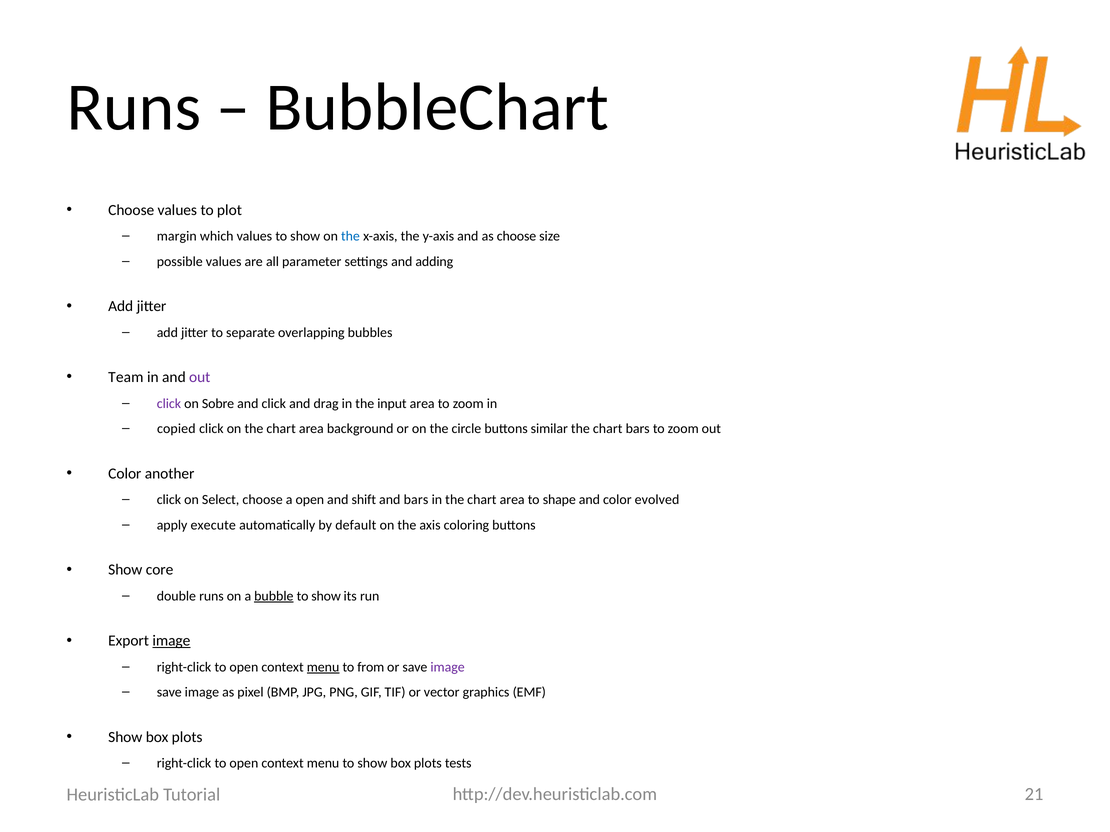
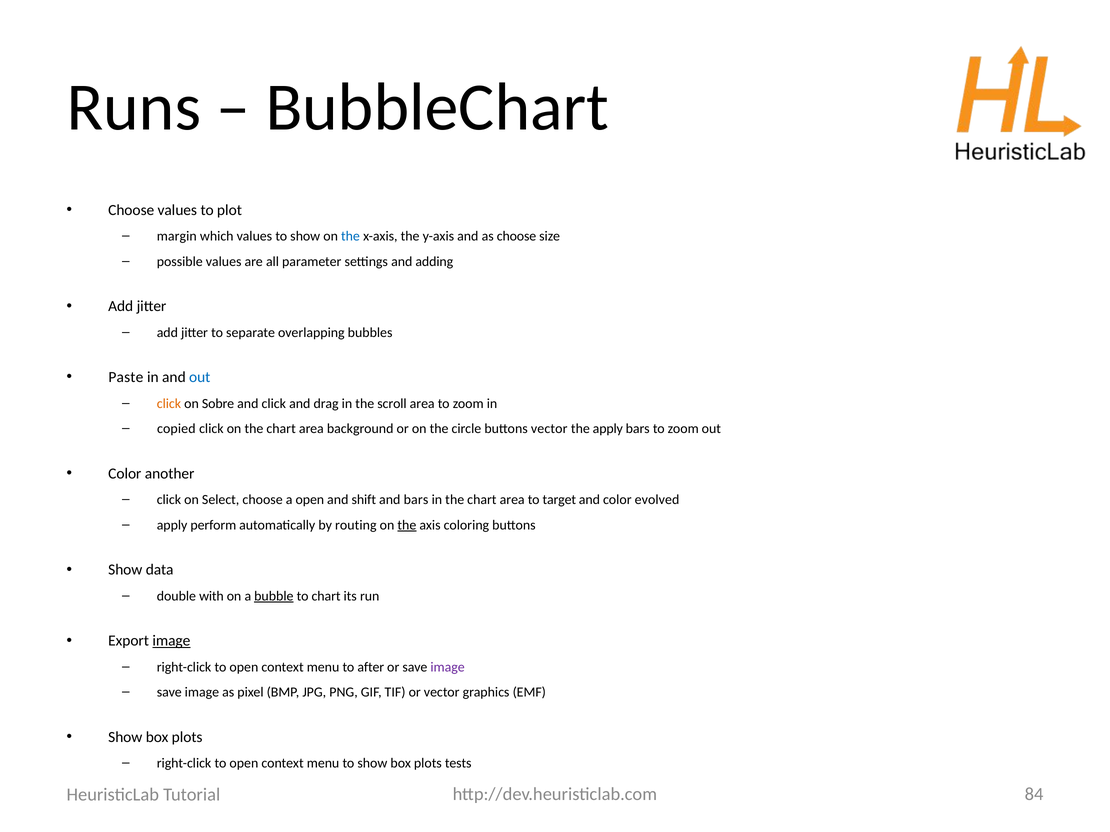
Team: Team -> Paste (126, 378)
out colour: purple -> blue (200, 378)
click colour: purple -> orange (169, 404)
input: input -> scroll (392, 404)
buttons similar: similar -> vector (549, 429)
chart: chart -> apply (608, 429)
shape: shape -> target (559, 500)
execute: execute -> perform (213, 525)
default: default -> routing (356, 525)
the underline: none -> present (407, 525)
core: core -> data (160, 570)
double runs: runs -> with (211, 596)
show: show -> chart (326, 596)
menu underline: present -> none (323, 667)
from: from -> after (371, 667)
21: 21 -> 84 (1034, 795)
